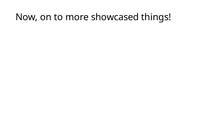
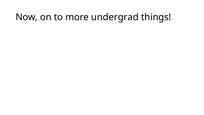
showcased: showcased -> undergrad (115, 17)
